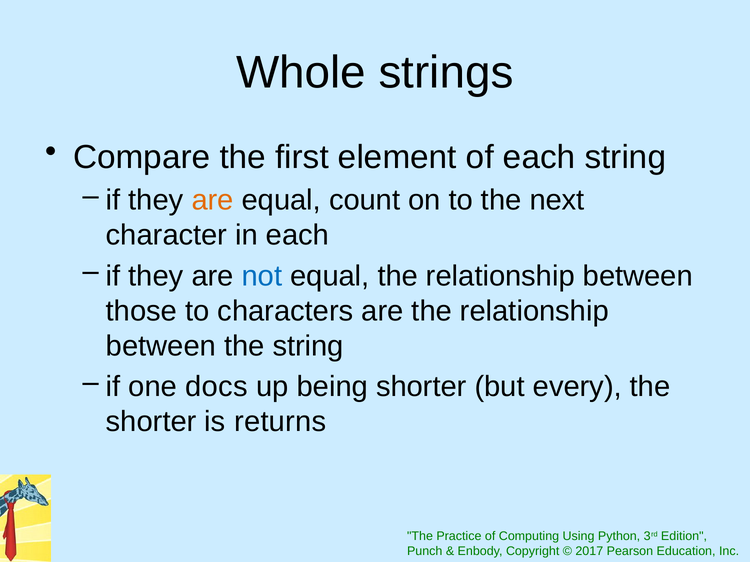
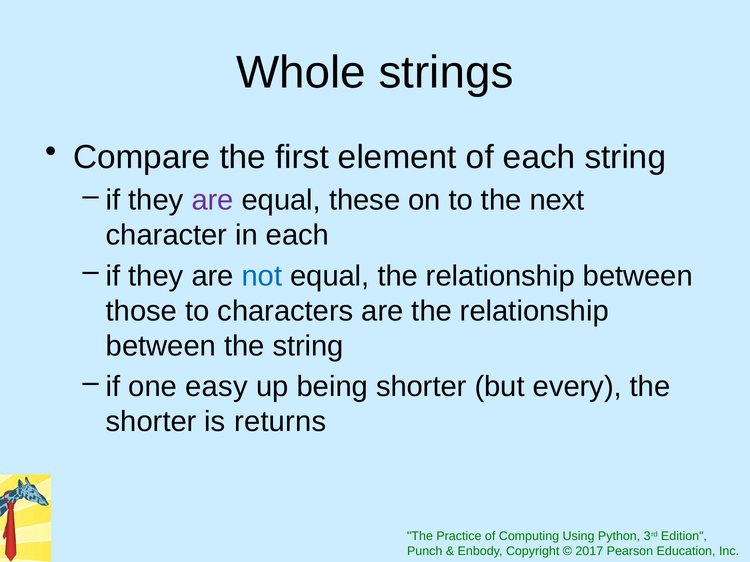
are colour: orange -> purple (213, 200)
count: count -> these (365, 200)
docs: docs -> easy (217, 387)
